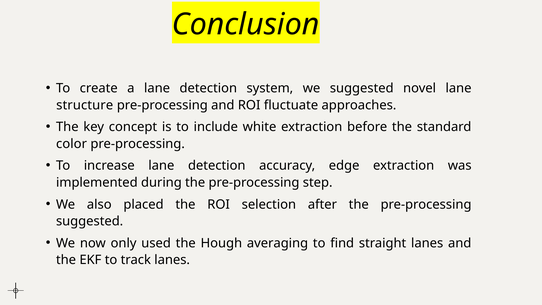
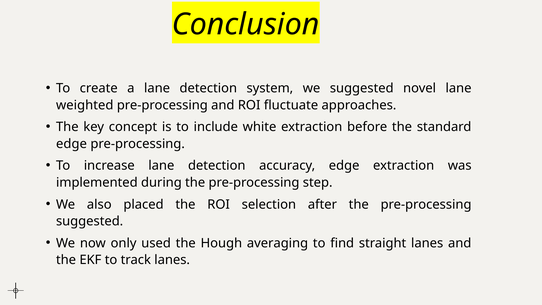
structure: structure -> weighted (85, 105)
color: color -> edge (71, 144)
